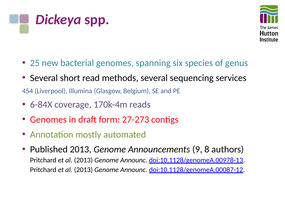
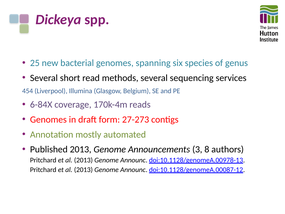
9: 9 -> 3 (197, 149)
